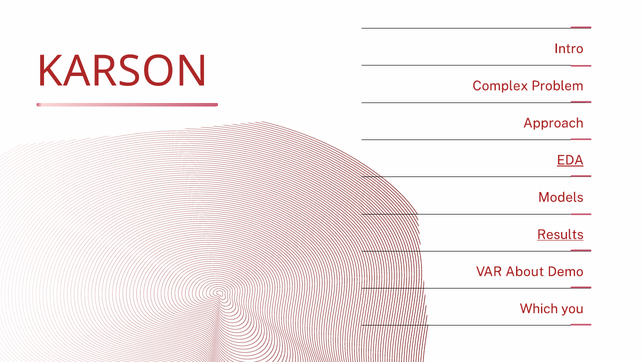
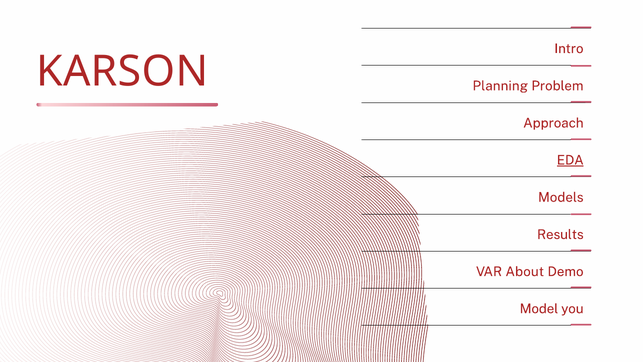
Complex: Complex -> Planning (500, 86)
Results underline: present -> none (560, 234)
Which: Which -> Model (539, 309)
